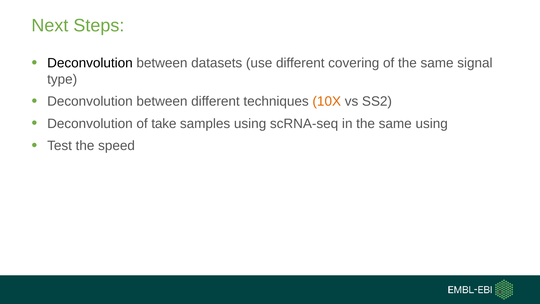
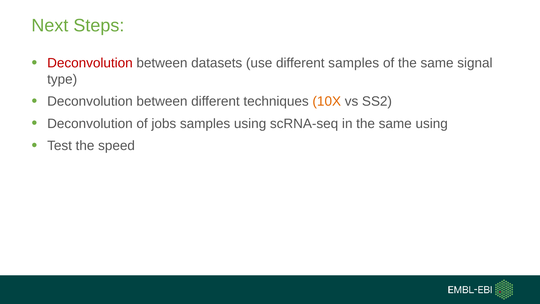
Deconvolution colour: black -> red (90, 63)
different covering: covering -> samples (354, 63)
take: take -> jobs (164, 124)
